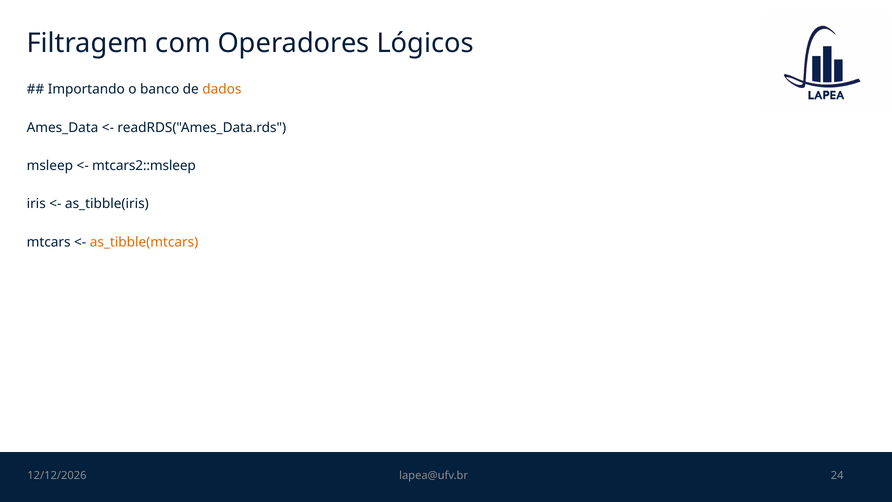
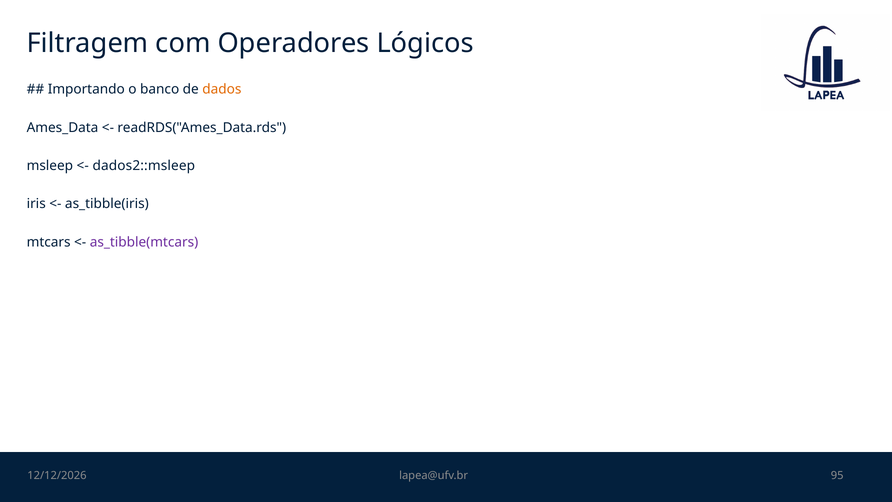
mtcars2::msleep: mtcars2::msleep -> dados2::msleep (144, 166)
as_tibble(mtcars colour: orange -> purple (144, 242)
24: 24 -> 95 (837, 475)
